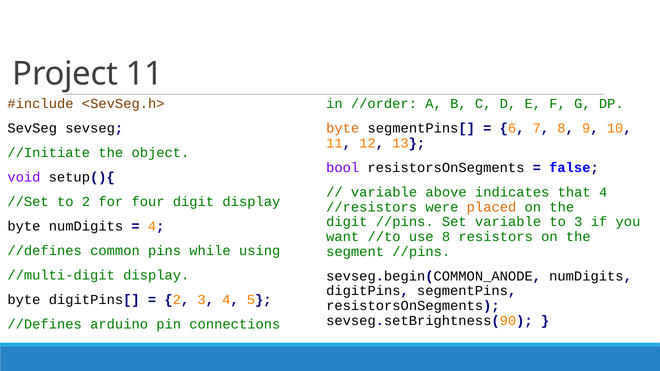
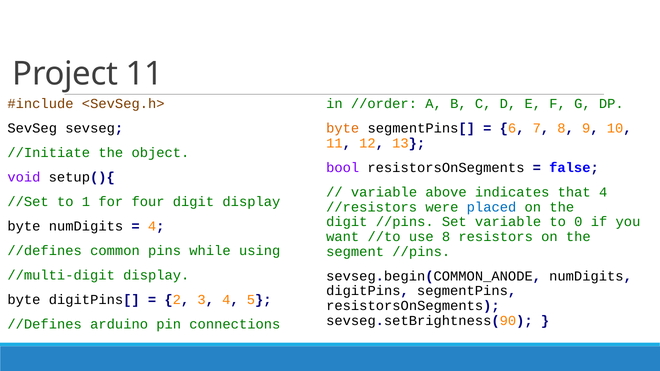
to 2: 2 -> 1 (86, 202)
placed colour: orange -> blue (492, 207)
to 3: 3 -> 0 (578, 222)
